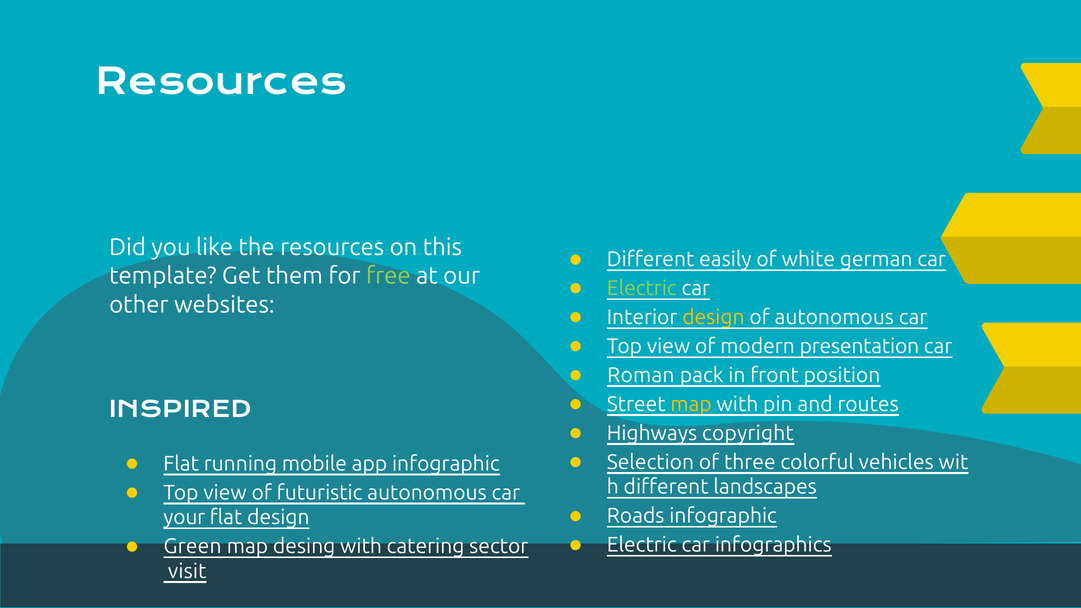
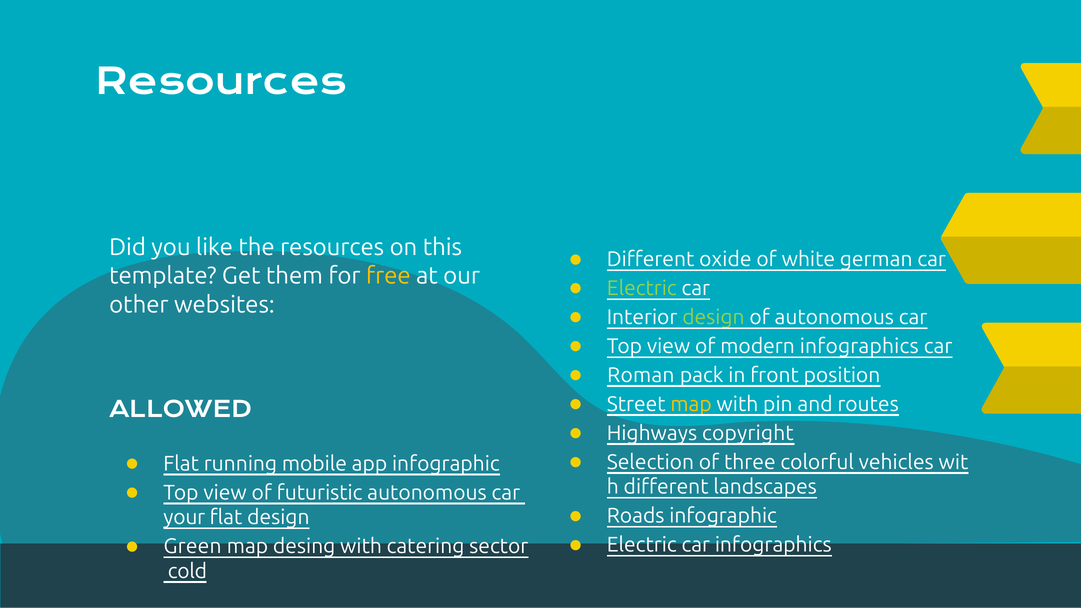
easily: easily -> oxide (725, 259)
free colour: light green -> yellow (388, 276)
design colour: yellow -> light green (713, 317)
modern presentation: presentation -> infographics (859, 346)
INSPIRED: INSPIRED -> ALLOWED (181, 410)
visit: visit -> cold (187, 571)
